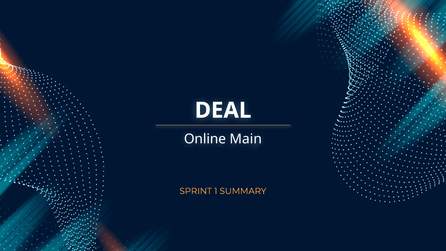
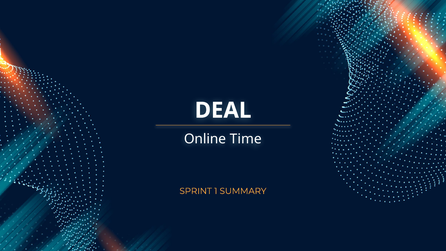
Main: Main -> Time (246, 139)
